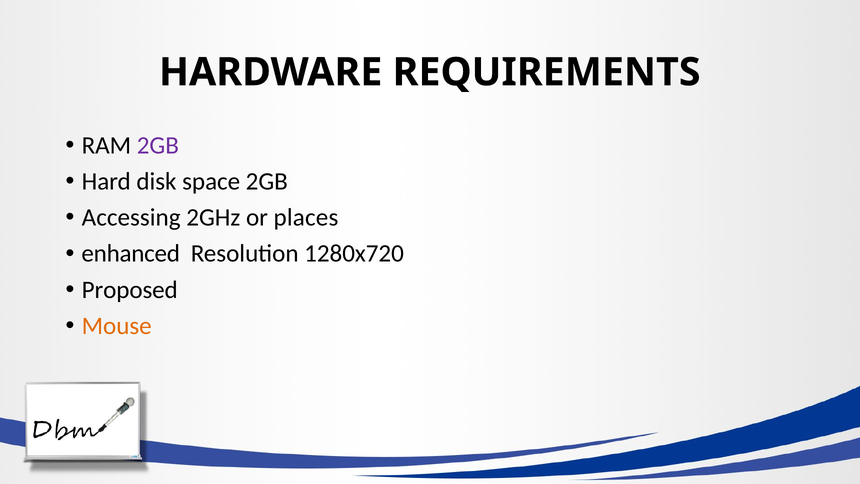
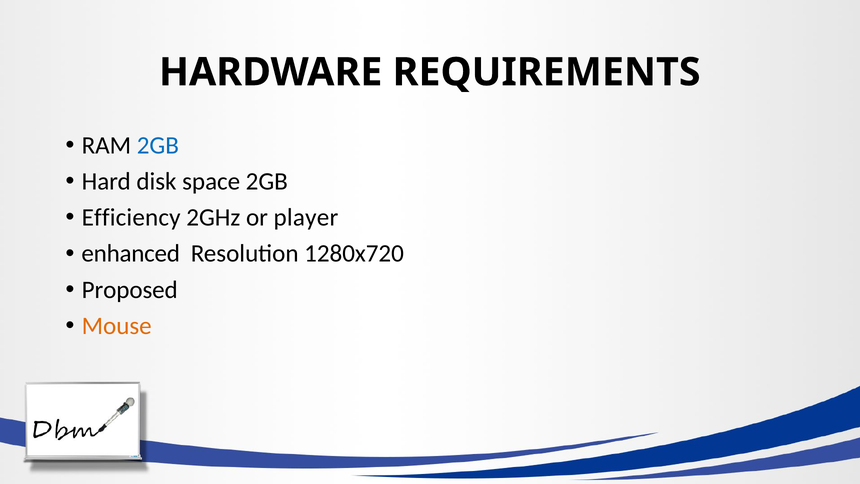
2GB colour: purple -> blue (158, 145)
Accessing: Accessing -> Efficiency (131, 218)
places: places -> player (306, 218)
